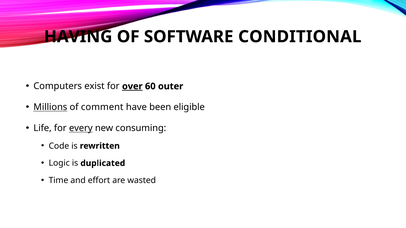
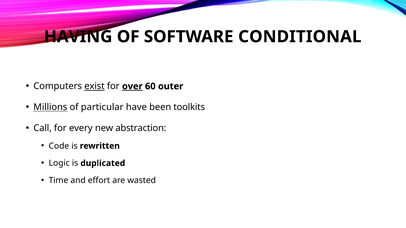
exist underline: none -> present (94, 86)
comment: comment -> particular (102, 107)
eligible: eligible -> toolkits (189, 107)
Life: Life -> Call (43, 128)
every underline: present -> none (81, 128)
consuming: consuming -> abstraction (141, 128)
